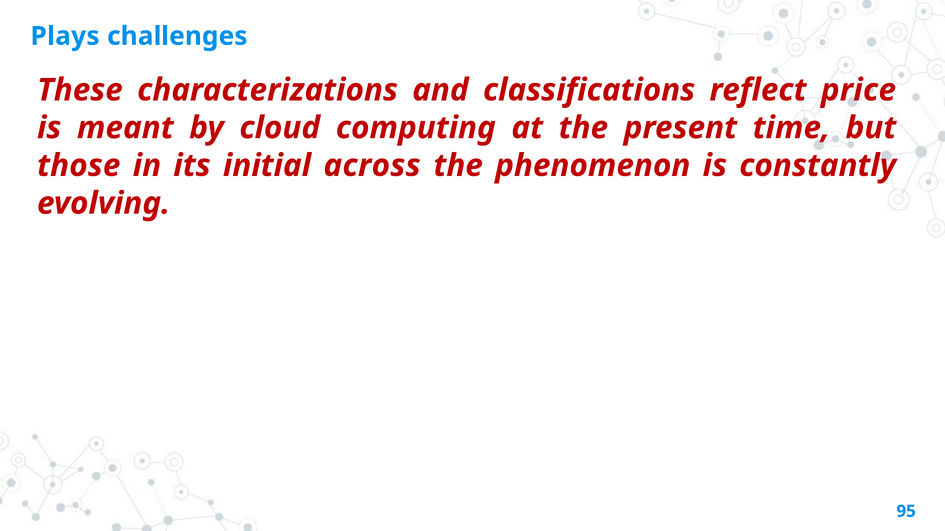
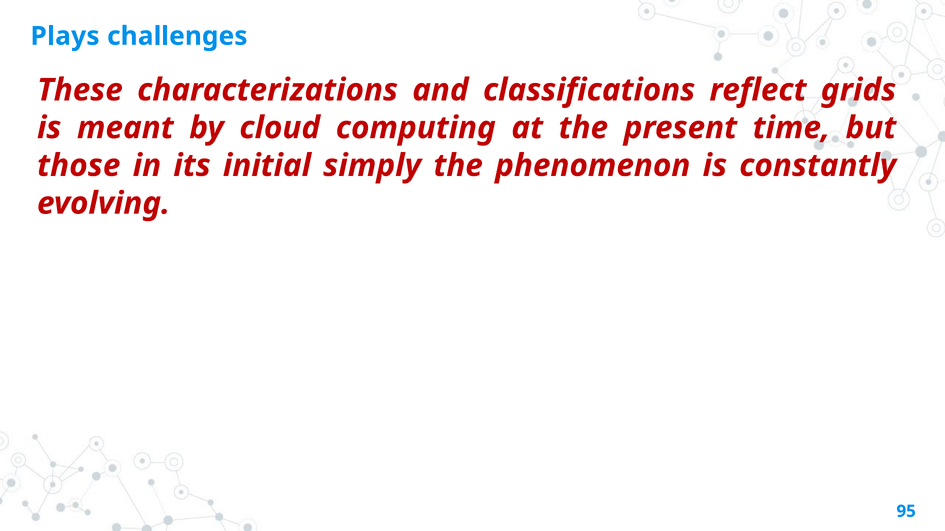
price: price -> grids (859, 90)
across: across -> simply (372, 166)
